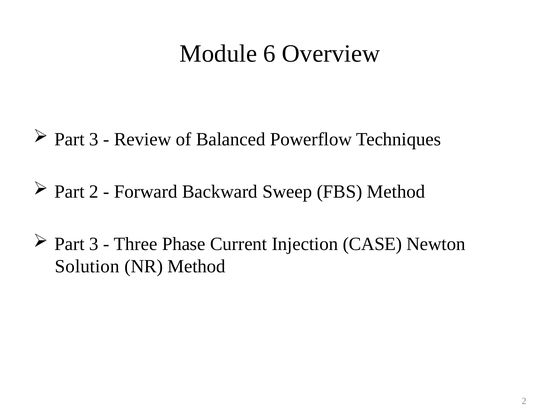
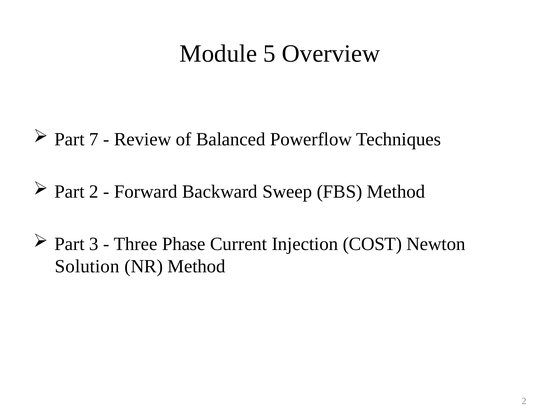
6: 6 -> 5 (270, 54)
3: 3 -> 7 (94, 139)
CASE: CASE -> COST (372, 244)
